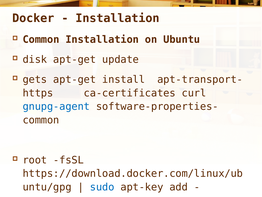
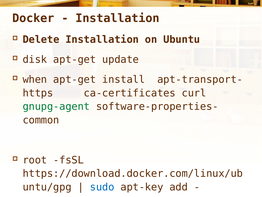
Common: Common -> Delete (41, 39)
gets: gets -> when (35, 79)
gnupg-agent colour: blue -> green (56, 106)
